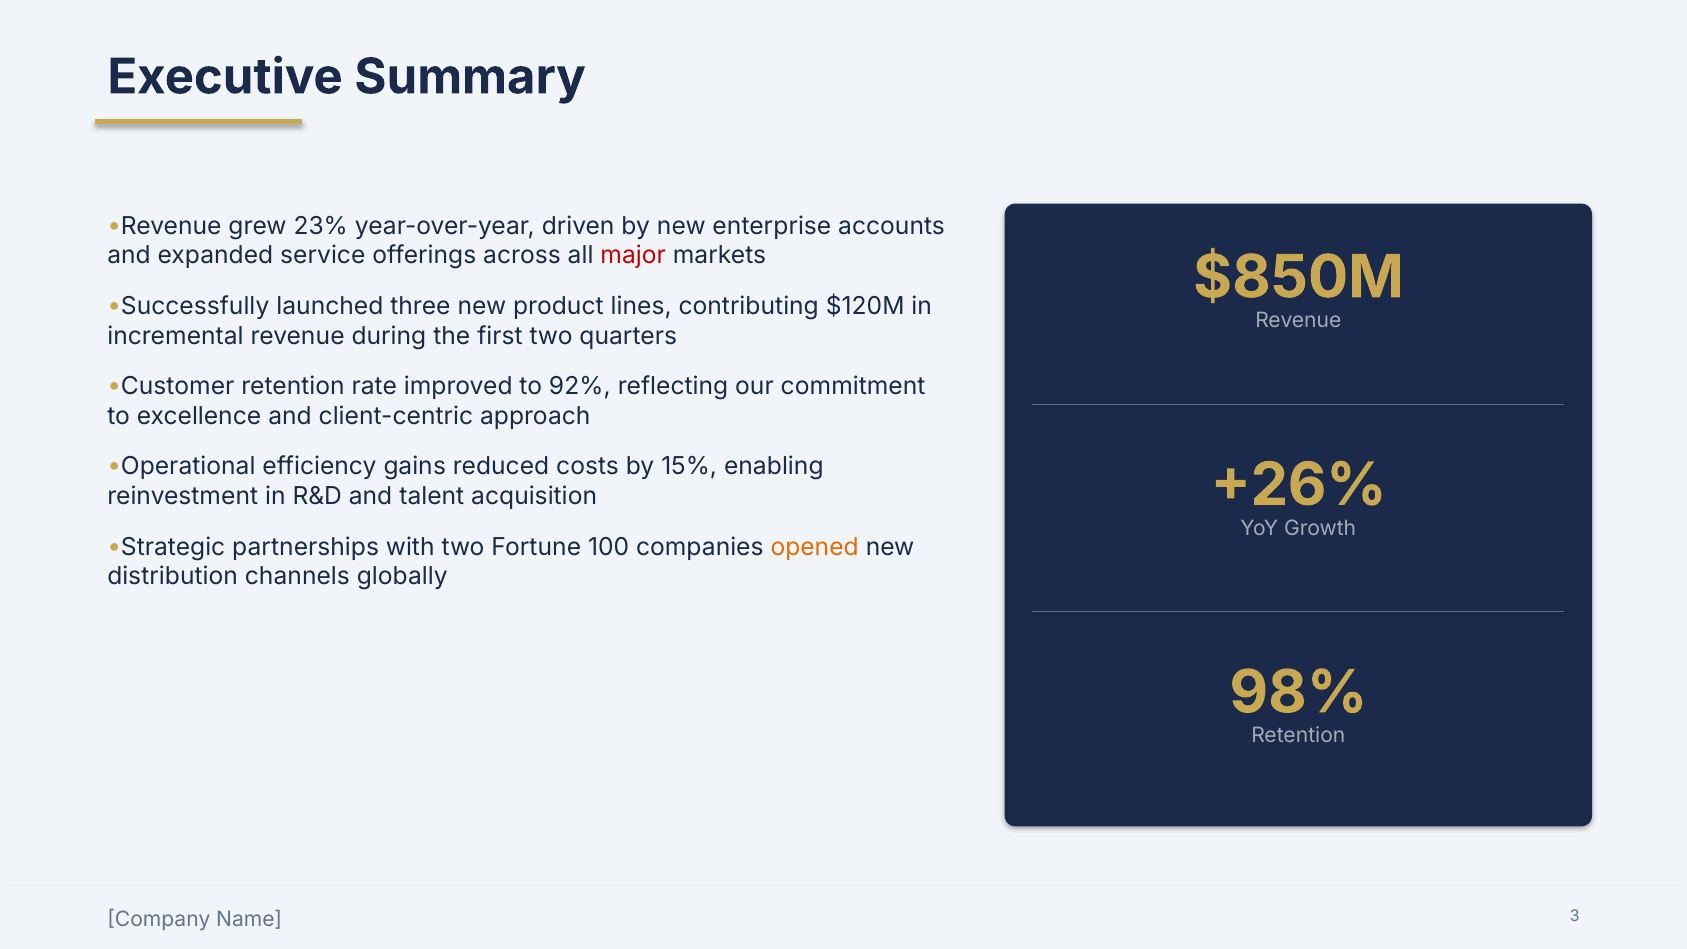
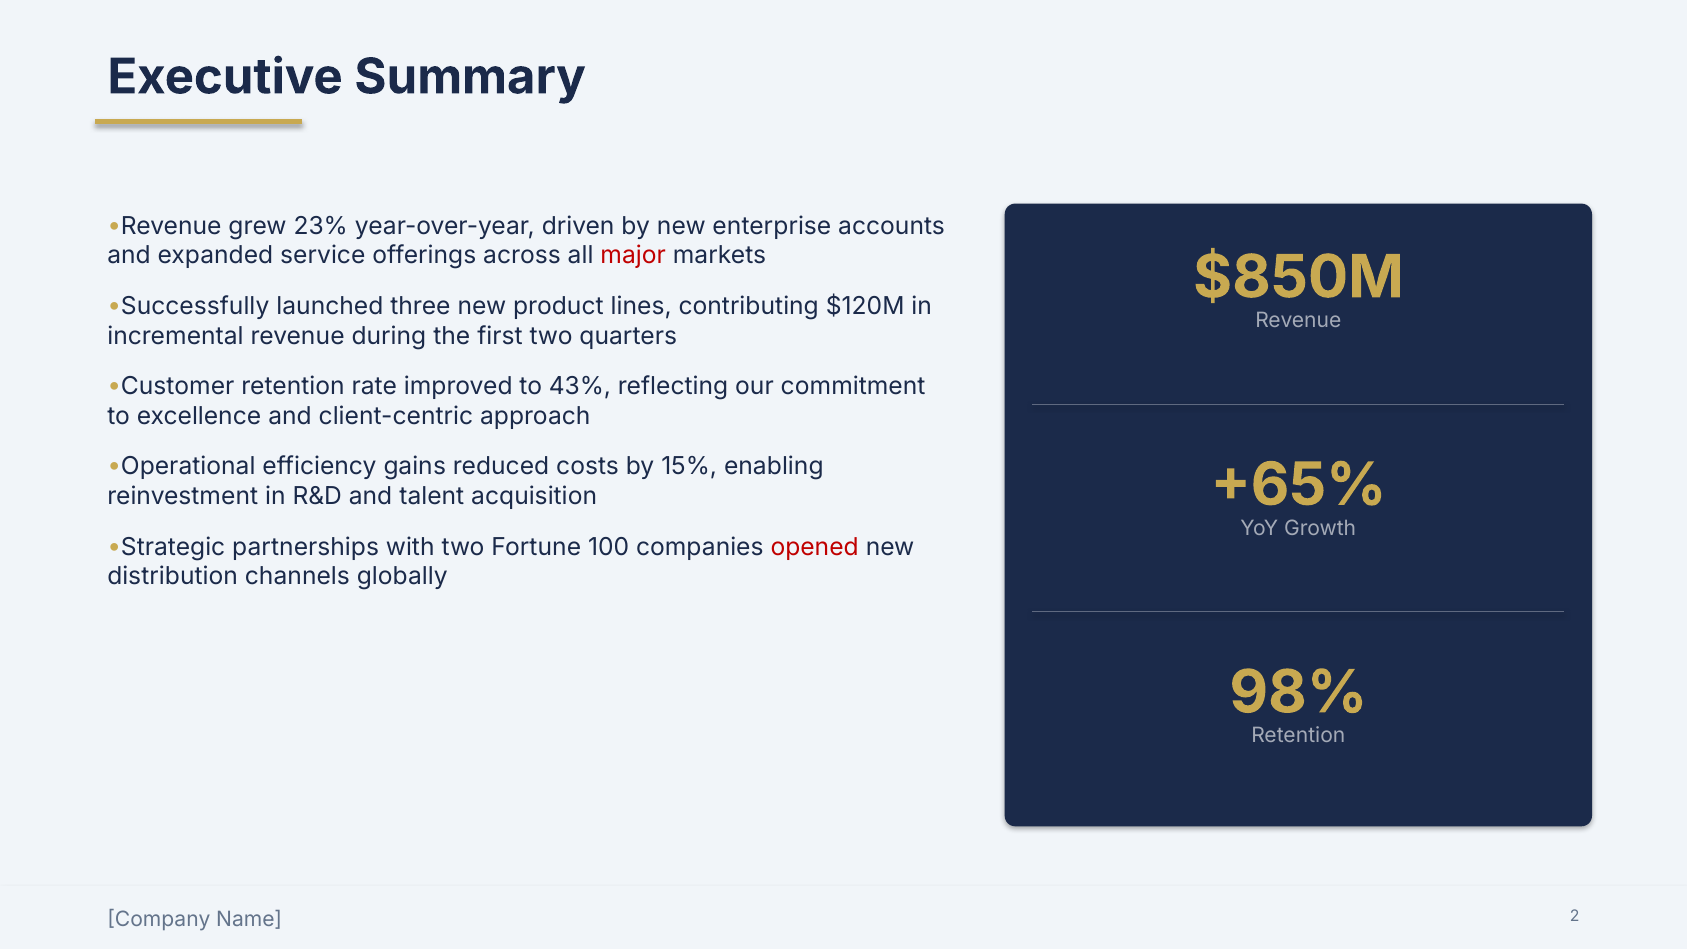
92%: 92% -> 43% (580, 387)
+26%: +26% -> +65% (1299, 485)
opened colour: orange -> red (815, 547)
3: 3 -> 2 (1575, 916)
